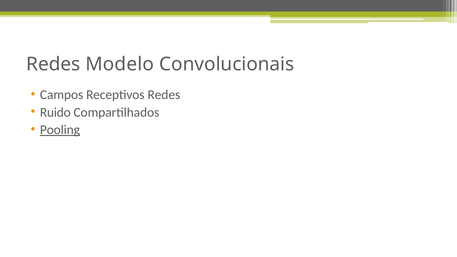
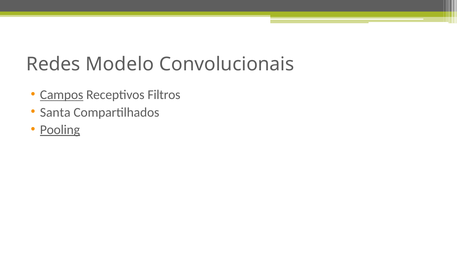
Campos underline: none -> present (62, 95)
Receptivos Redes: Redes -> Filtros (164, 95)
Ruido: Ruido -> Santa (55, 112)
